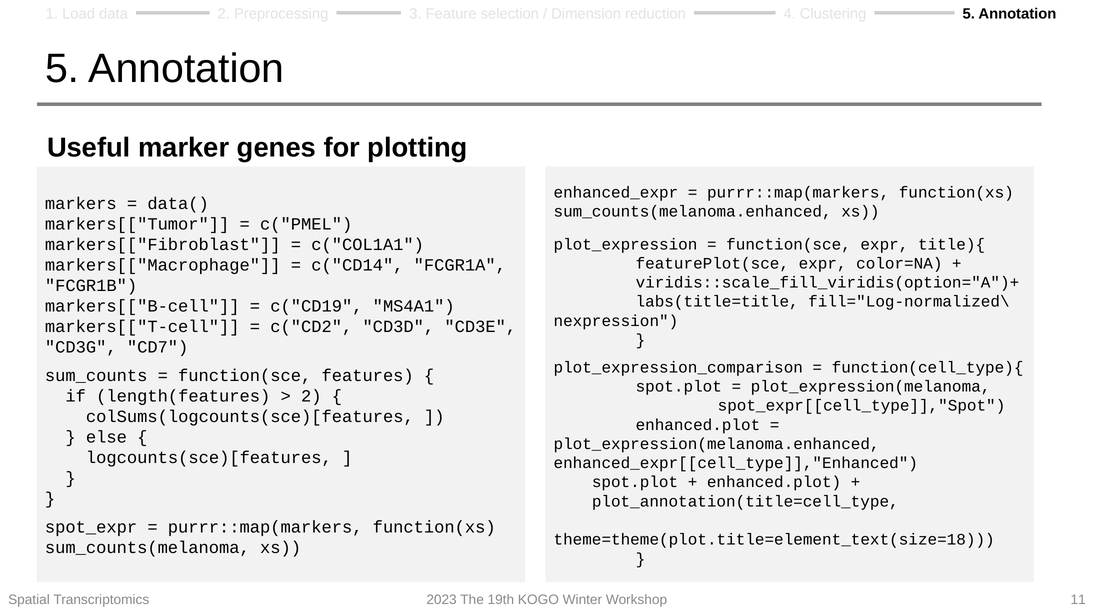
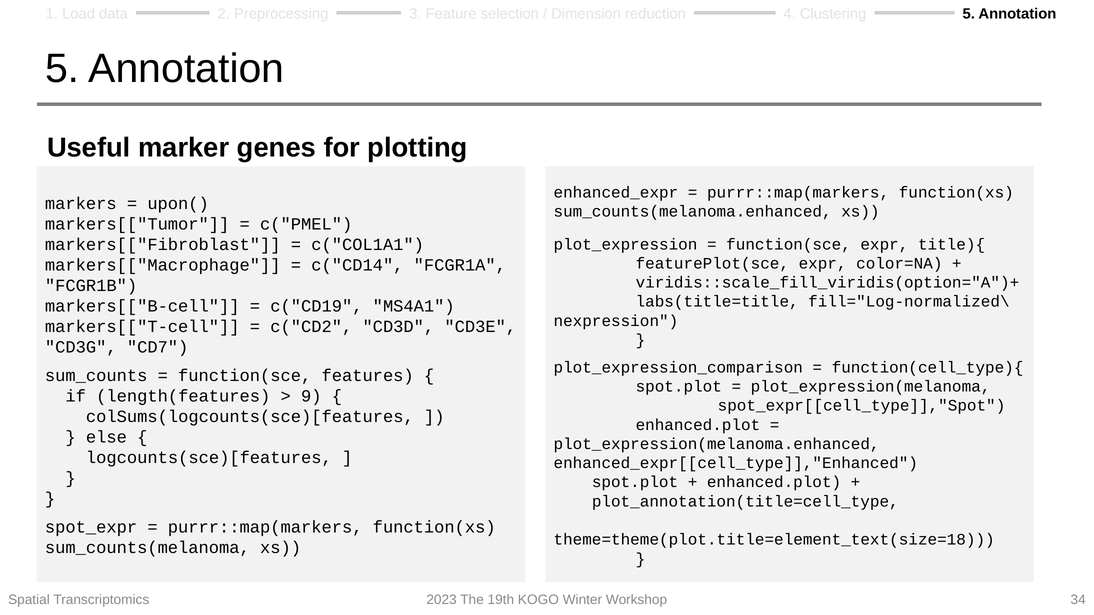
data(: data( -> upon( (178, 204)
2: 2 -> 9 (311, 396)
11: 11 -> 34 (1078, 600)
